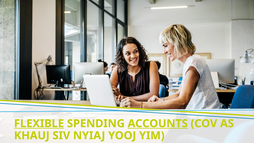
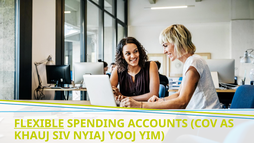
ACCOUNTS underline: present -> none (158, 123)
